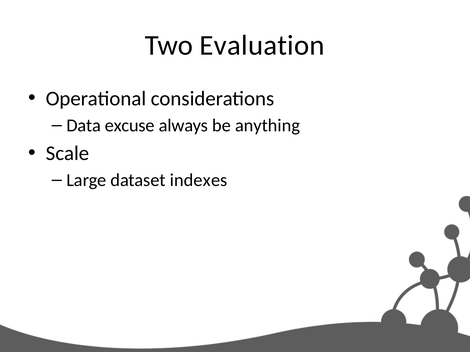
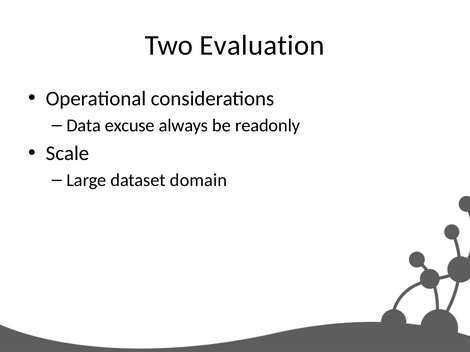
anything: anything -> readonly (268, 126)
indexes: indexes -> domain (199, 180)
